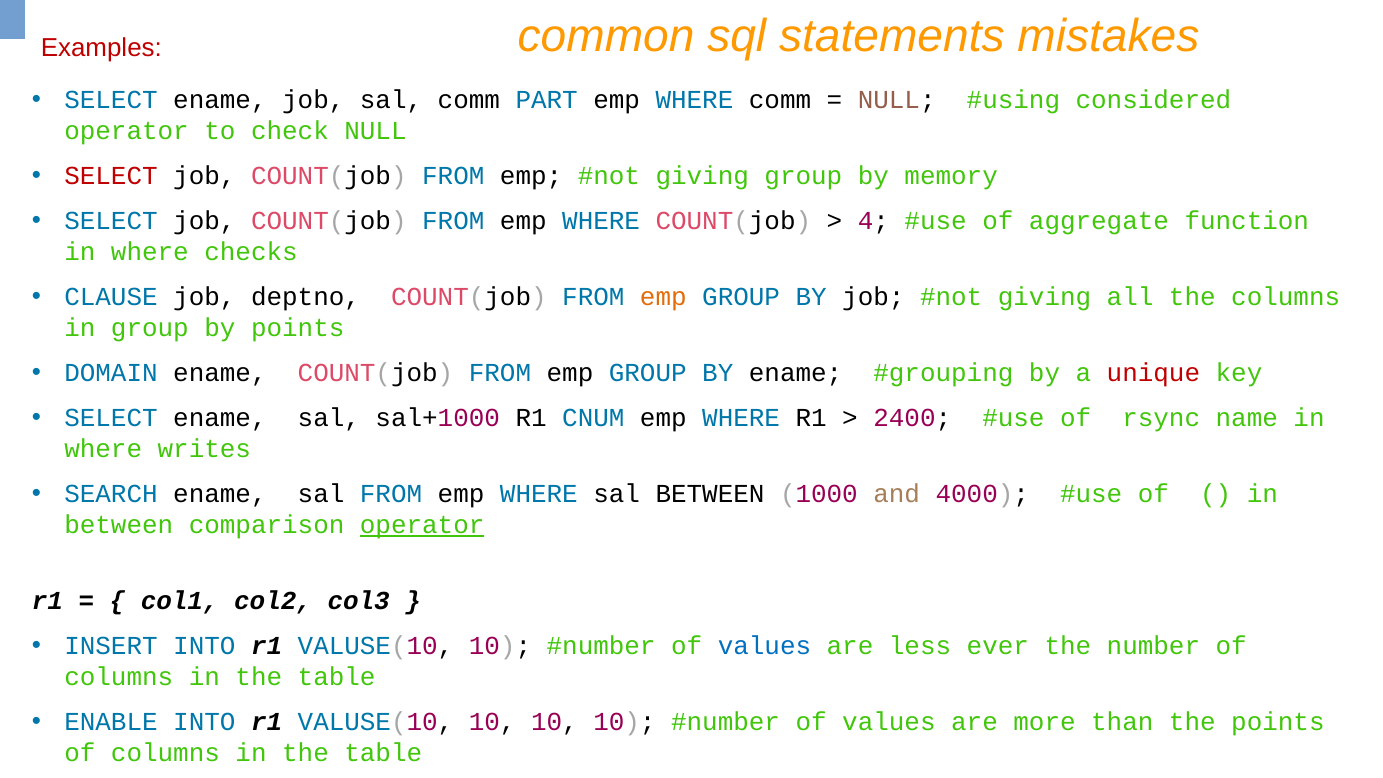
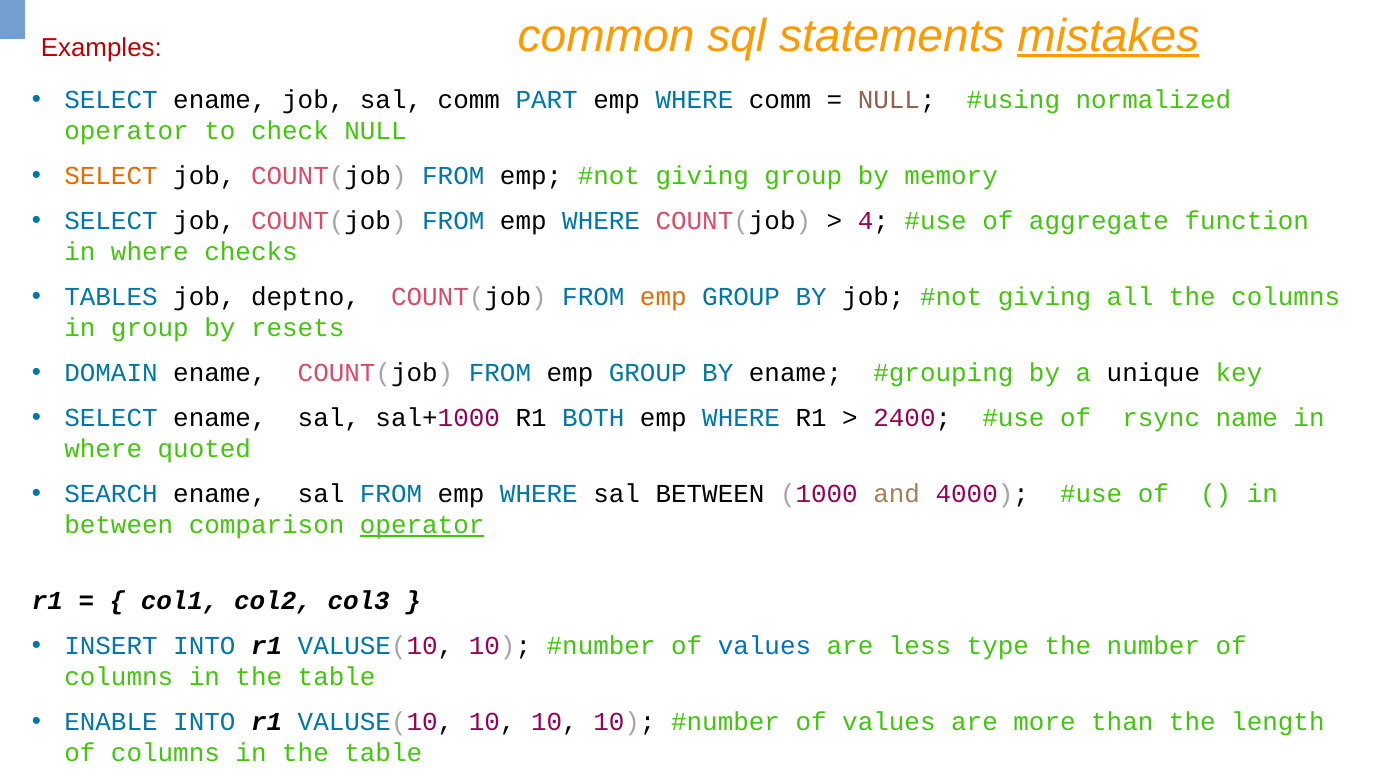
mistakes underline: none -> present (1108, 36)
considered: considered -> normalized (1153, 100)
SELECT colour: red -> orange (111, 176)
CLAUSE: CLAUSE -> TABLES (111, 297)
by points: points -> resets (298, 328)
unique colour: red -> black (1153, 373)
CNUM: CNUM -> BOTH (593, 418)
writes: writes -> quoted (204, 449)
ever: ever -> type (998, 646)
the points: points -> length (1278, 722)
